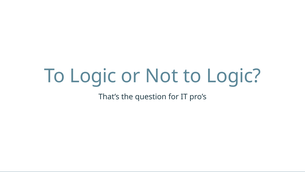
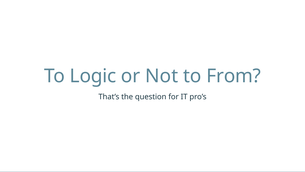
Not to Logic: Logic -> From (234, 76)
